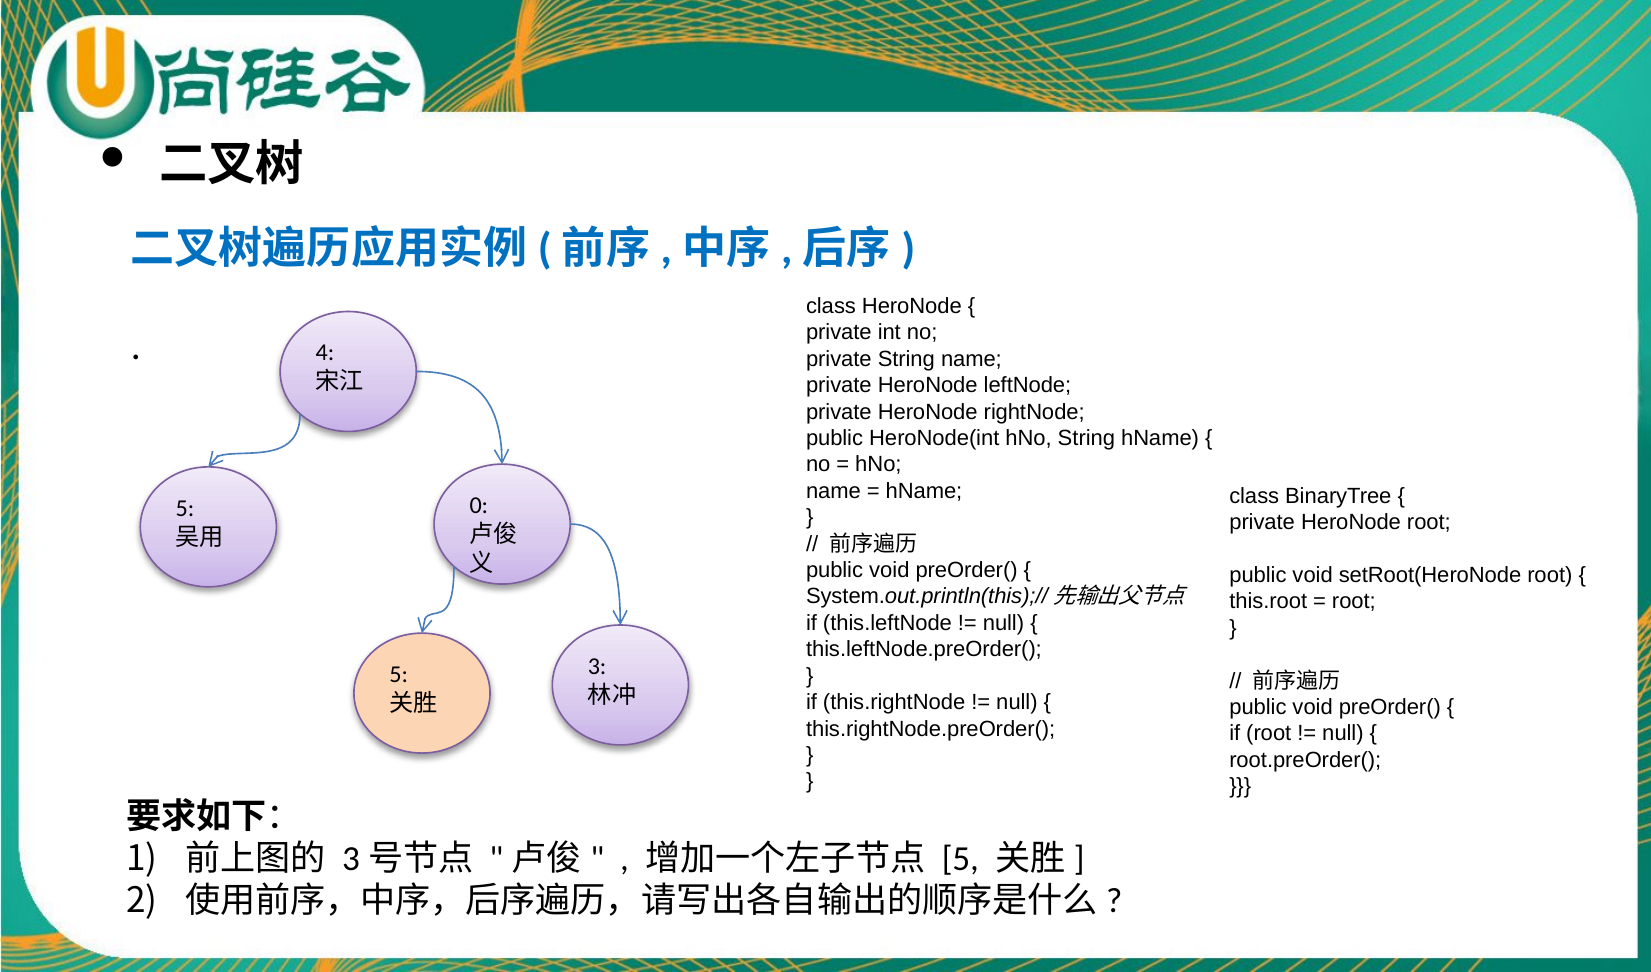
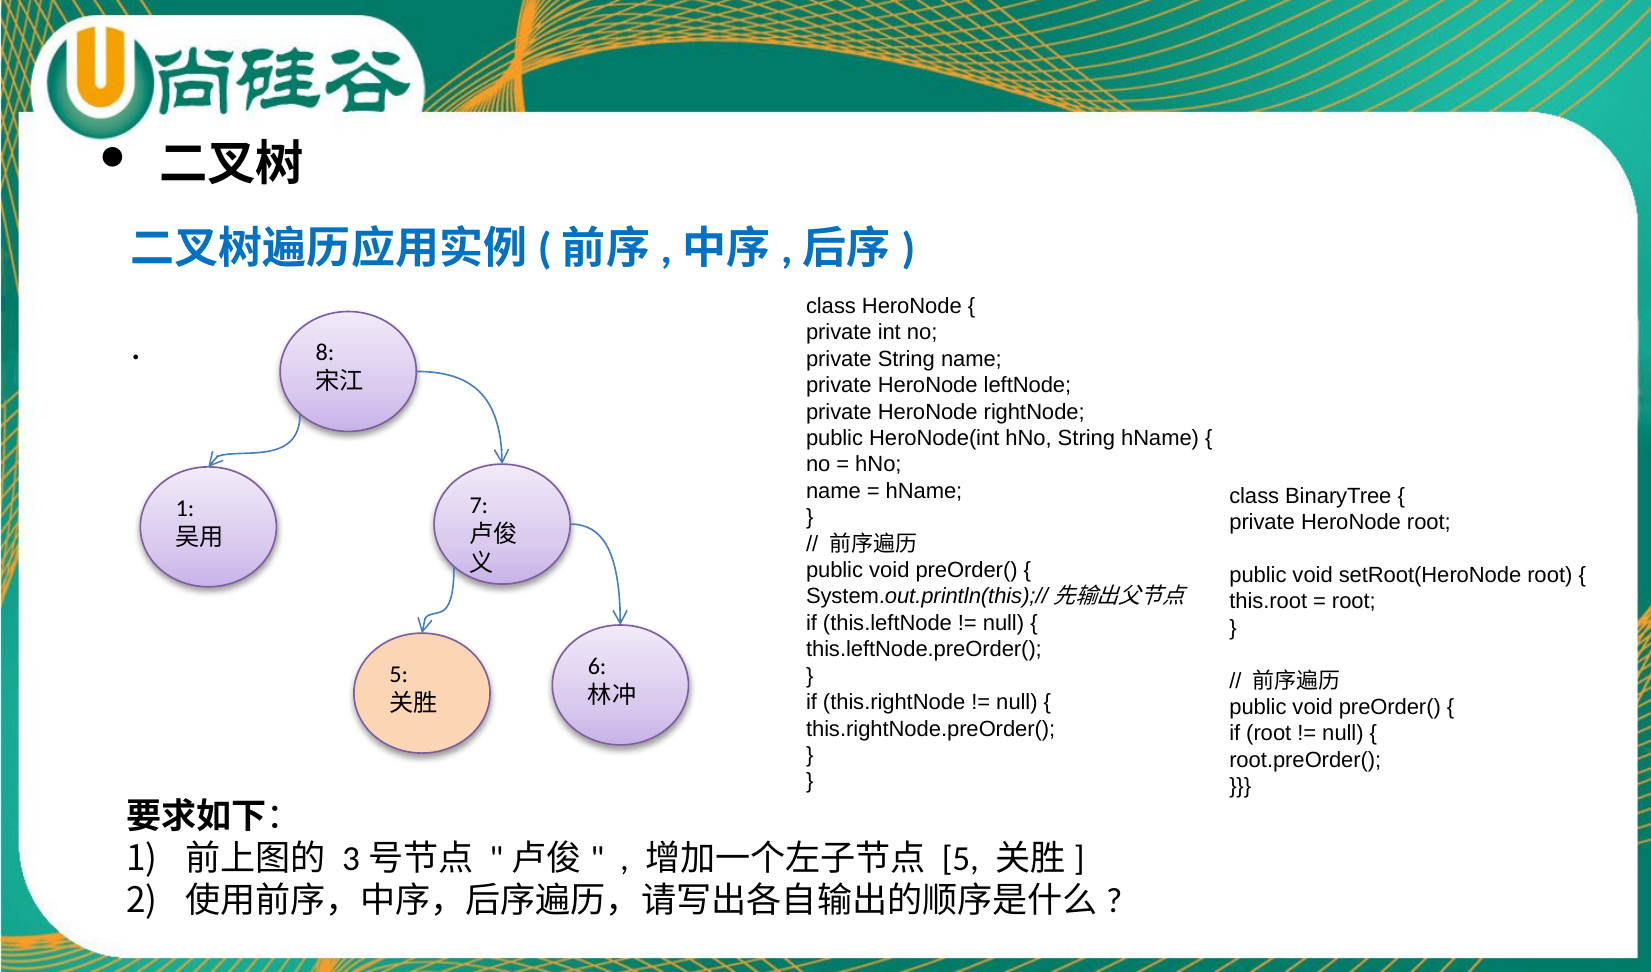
4: 4 -> 8 (325, 353)
0: 0 -> 7 (479, 506)
5: 5 -> 1 (185, 508)
3: 3 -> 6 (597, 666)
